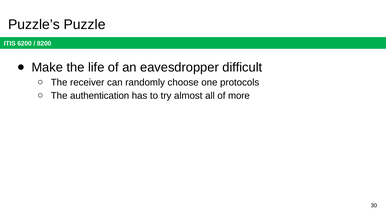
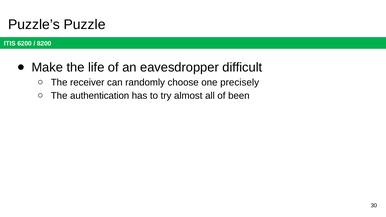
protocols: protocols -> precisely (240, 82)
more: more -> been (239, 96)
